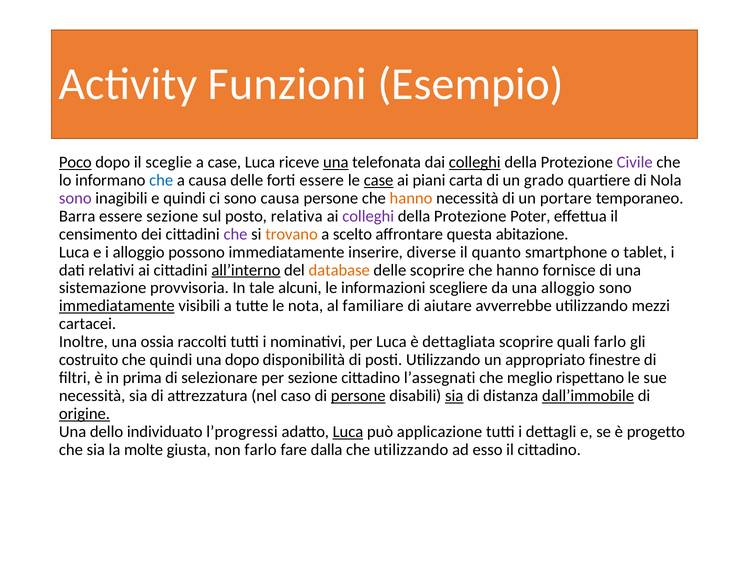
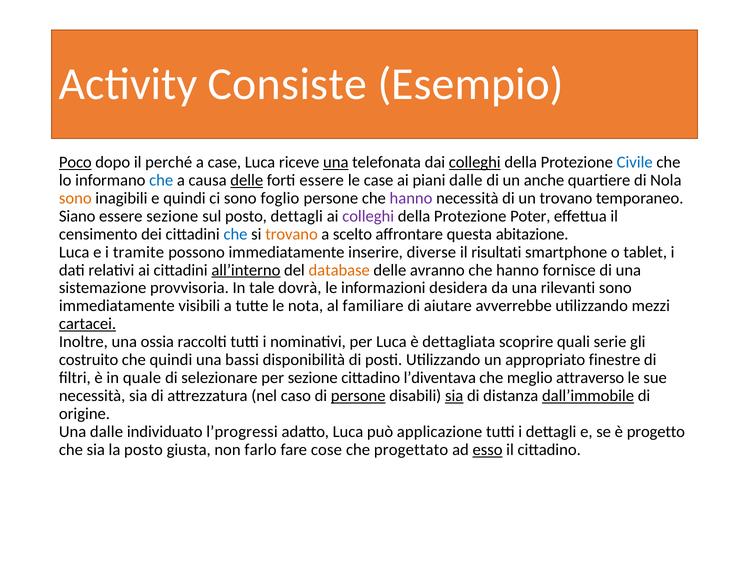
Funzioni: Funzioni -> Consiste (287, 84)
sceglie: sceglie -> perché (169, 162)
Civile colour: purple -> blue (635, 162)
delle underline: none -> present (247, 180)
case underline: present -> none (379, 180)
piani carta: carta -> dalle (466, 180)
grado: grado -> anche (544, 180)
sono colour: purple -> orange (75, 198)
sono causa: causa -> foglio (280, 198)
hanno colour: orange -> purple (411, 198)
un portare: portare -> trovano (566, 198)
Barra: Barra -> Siano (77, 216)
posto relativa: relativa -> dettagli (297, 216)
che colour: purple -> blue (235, 234)
i alloggio: alloggio -> tramite (139, 252)
quanto: quanto -> risultati (496, 252)
delle scoprire: scoprire -> avranno (437, 270)
alcuni: alcuni -> dovrà (300, 288)
scegliere: scegliere -> desidera (458, 288)
una alloggio: alloggio -> rilevanti (568, 288)
immediatamente underline: present -> none (117, 306)
cartacei underline: none -> present (88, 324)
quali farlo: farlo -> serie (610, 342)
una dopo: dopo -> bassi (242, 360)
prima: prima -> quale (142, 378)
l’assegnati: l’assegnati -> l’diventava (440, 378)
rispettano: rispettano -> attraverso (590, 378)
origine underline: present -> none (85, 414)
Una dello: dello -> dalle (106, 432)
Luca underline: present -> none (348, 432)
la molte: molte -> posto (143, 449)
dalla: dalla -> cose (326, 449)
che utilizzando: utilizzando -> progettato (411, 449)
esso underline: none -> present (488, 449)
